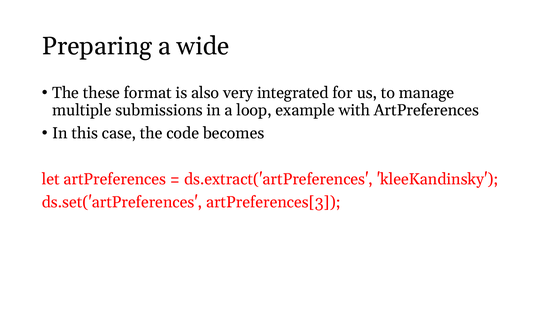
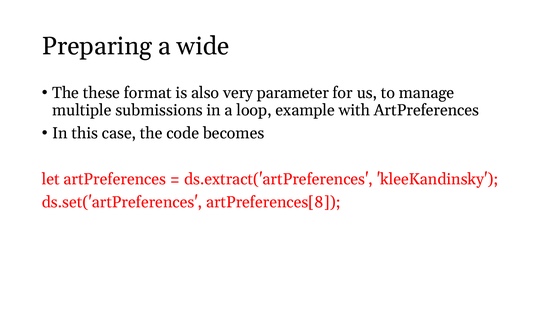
integrated: integrated -> parameter (293, 93)
artPreferences[3: artPreferences[3 -> artPreferences[8 (273, 202)
